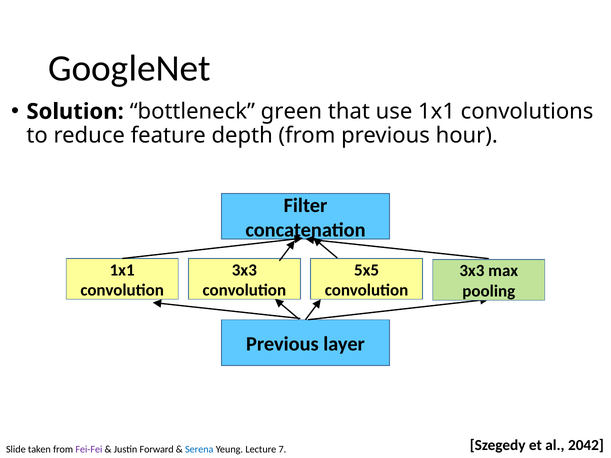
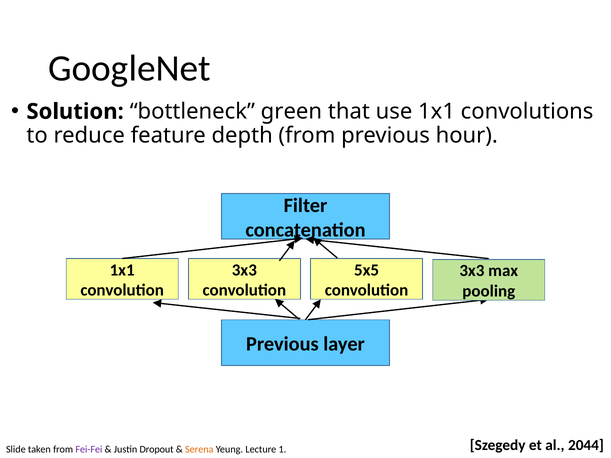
Forward: Forward -> Dropout (157, 450)
Serena colour: blue -> orange (199, 450)
7: 7 -> 1 (282, 450)
2042: 2042 -> 2044 (586, 445)
